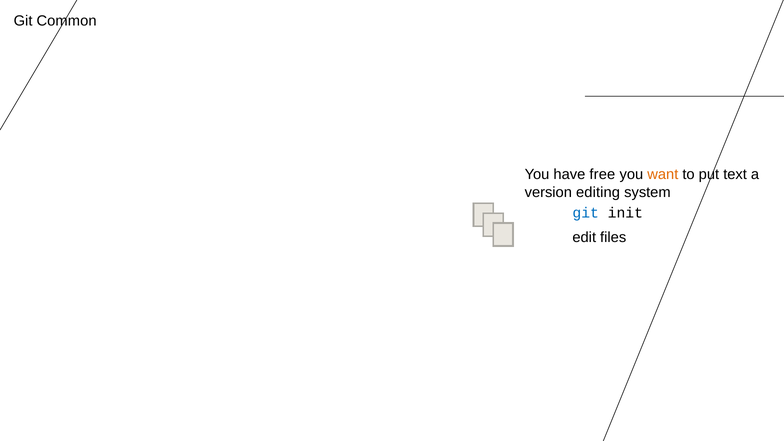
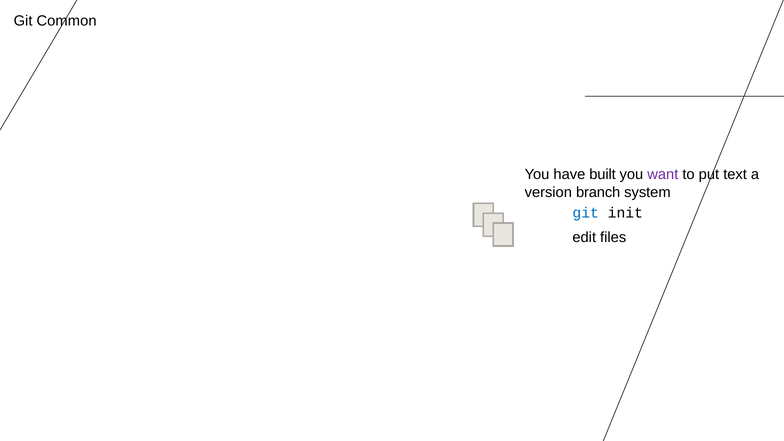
free: free -> built (603, 175)
want colour: orange -> purple (663, 175)
editing: editing -> branch (598, 192)
